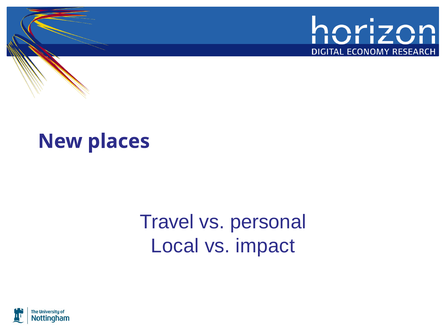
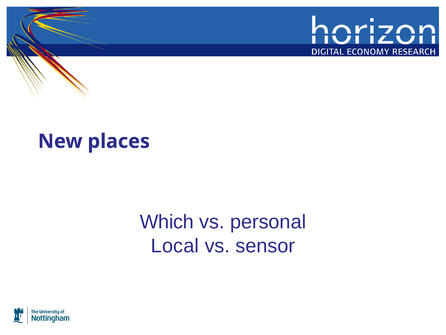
Travel: Travel -> Which (167, 222)
impact: impact -> sensor (265, 246)
